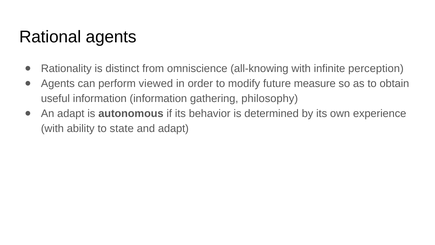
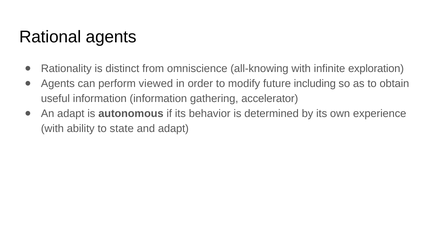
perception: perception -> exploration (376, 68)
measure: measure -> including (315, 83)
philosophy: philosophy -> accelerator (270, 98)
